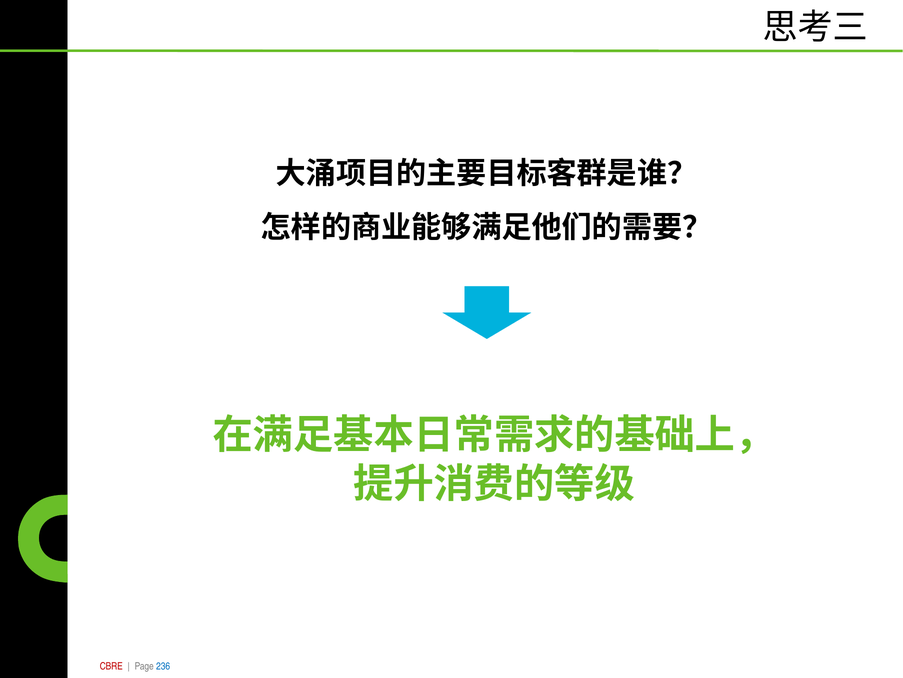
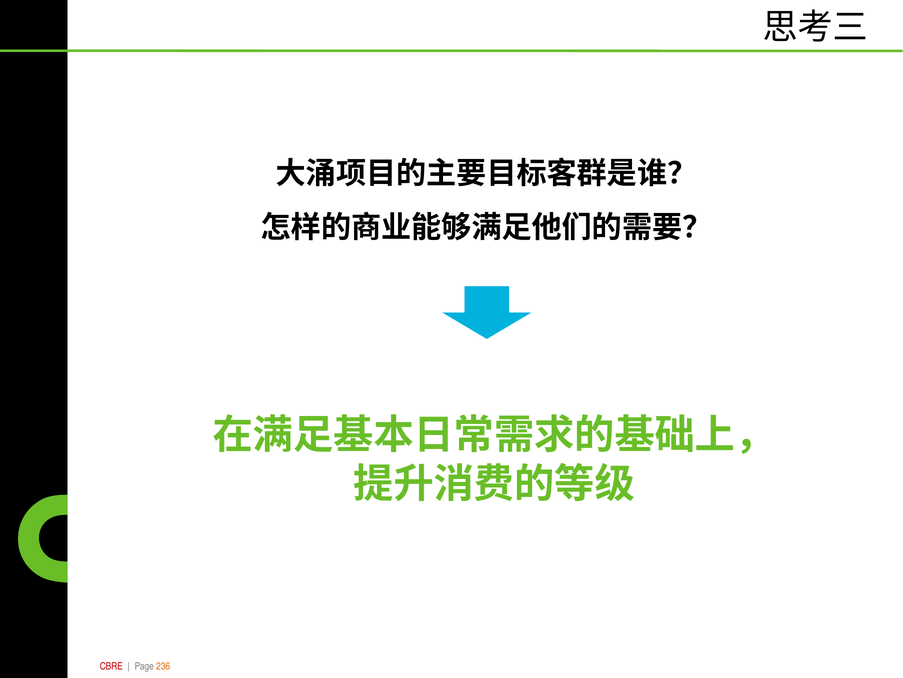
236 colour: blue -> orange (163, 666)
